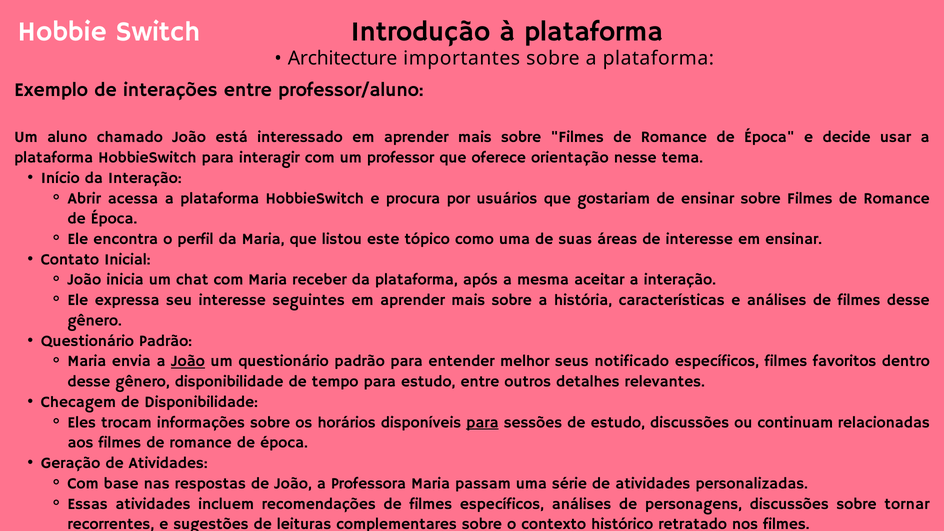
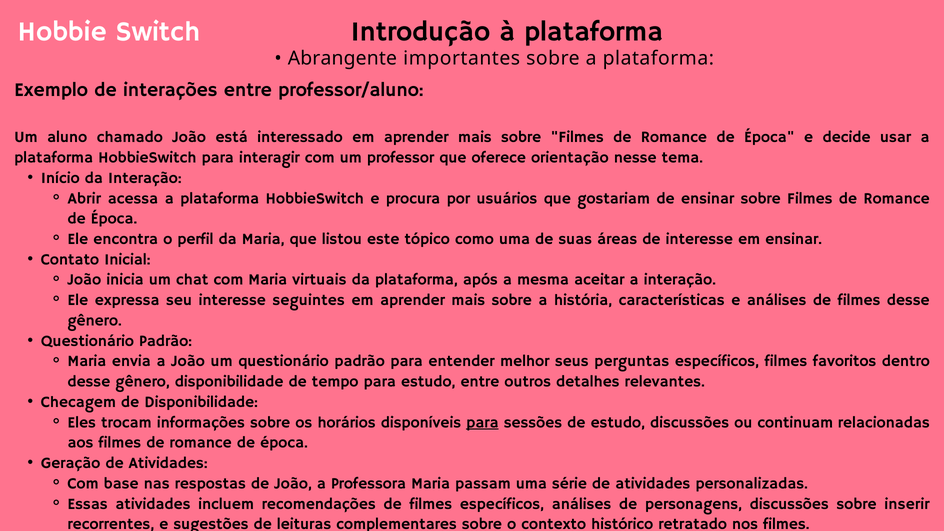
Architecture: Architecture -> Abrangente (342, 58)
receber: receber -> virtuais (319, 280)
João underline: present -> none (188, 361)
notificado: notificado -> perguntas (632, 361)
tornar: tornar -> inserir (907, 504)
